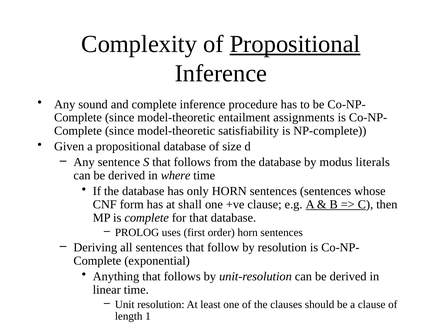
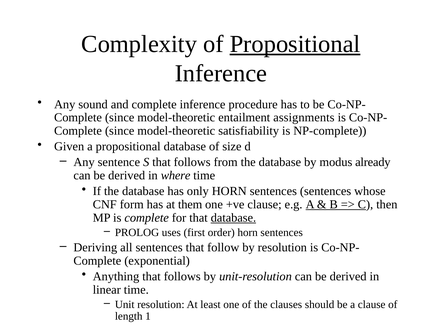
literals: literals -> already (373, 162)
shall: shall -> them (190, 205)
database underline: none -> present (233, 218)
